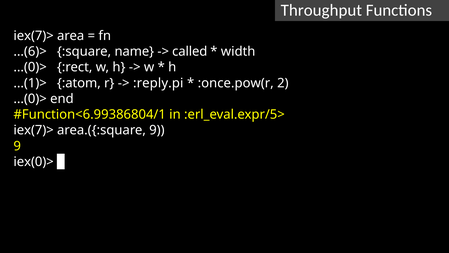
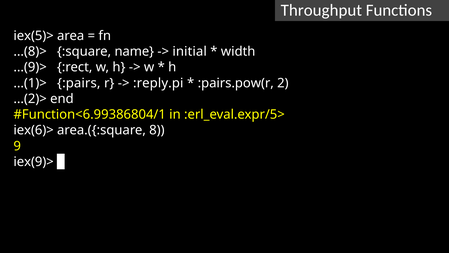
iex(7)>: iex(7)> -> iex(5)> (34, 36)
...(6)>: ...(6)> -> ...(8)> (30, 51)
called: called -> initial (190, 51)
...(0)>: ...(0)> -> ...(9)> (30, 67)
:atom: :atom -> :pairs (79, 83)
:once.pow(r: :once.pow(r -> :pairs.pow(r (236, 83)
...(0)>: ...(0)> -> ...(2)> (30, 99)
iex(7)>: iex(7)> -> iex(6)> (34, 130)
area.({:square 9: 9 -> 8 (157, 130)
iex(0)>: iex(0)> -> iex(9)> (34, 161)
